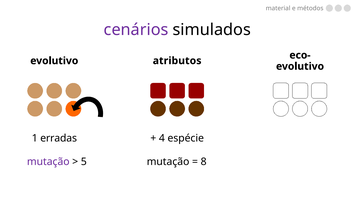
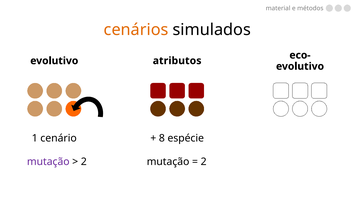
cenários colour: purple -> orange (136, 30)
erradas: erradas -> cenário (59, 138)
4: 4 -> 8 (162, 138)
5: 5 -> 2 (84, 162)
8: 8 -> 2 (204, 162)
